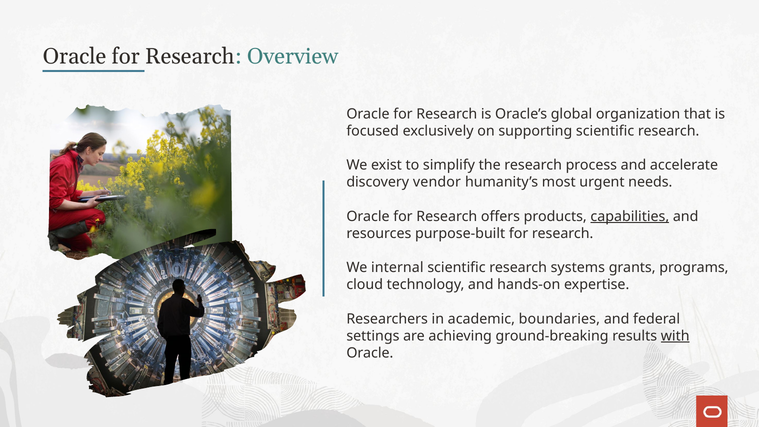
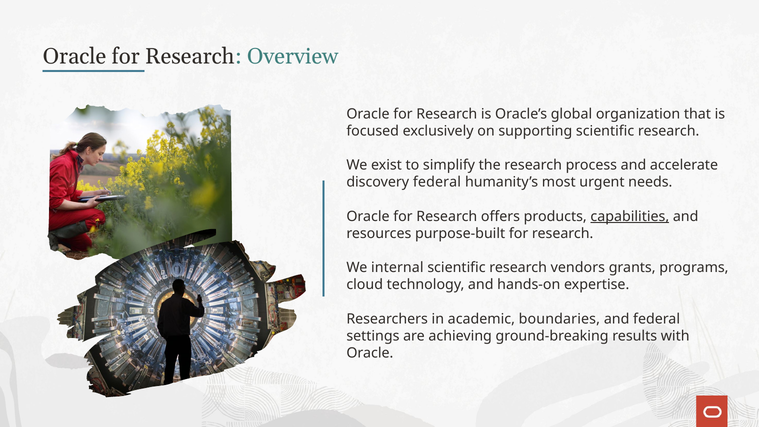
discovery vendor: vendor -> federal (437, 182)
systems: systems -> vendors (578, 268)
with underline: present -> none (675, 336)
